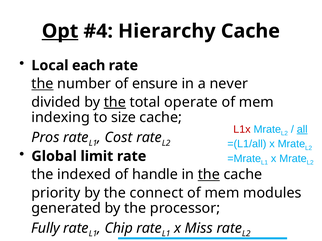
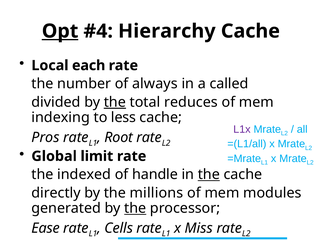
the underline: present -> none (42, 84)
ensure: ensure -> always (155, 84)
never: never -> called (229, 84)
operate: operate -> reduces (191, 102)
size: size -> less (124, 118)
L1x colour: red -> purple (242, 130)
all underline: present -> none (302, 130)
Cost: Cost -> Root (119, 138)
priority: priority -> directly (56, 193)
connect: connect -> millions (156, 193)
the underline: none -> present (135, 209)
Fully: Fully -> Ease (46, 229)
Chip: Chip -> Cells (119, 229)
